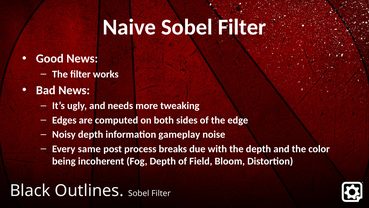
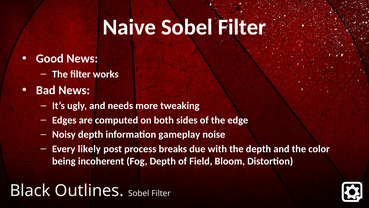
same: same -> likely (89, 149)
